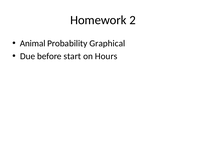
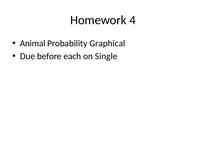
2: 2 -> 4 (133, 20)
start: start -> each (72, 56)
Hours: Hours -> Single (106, 56)
